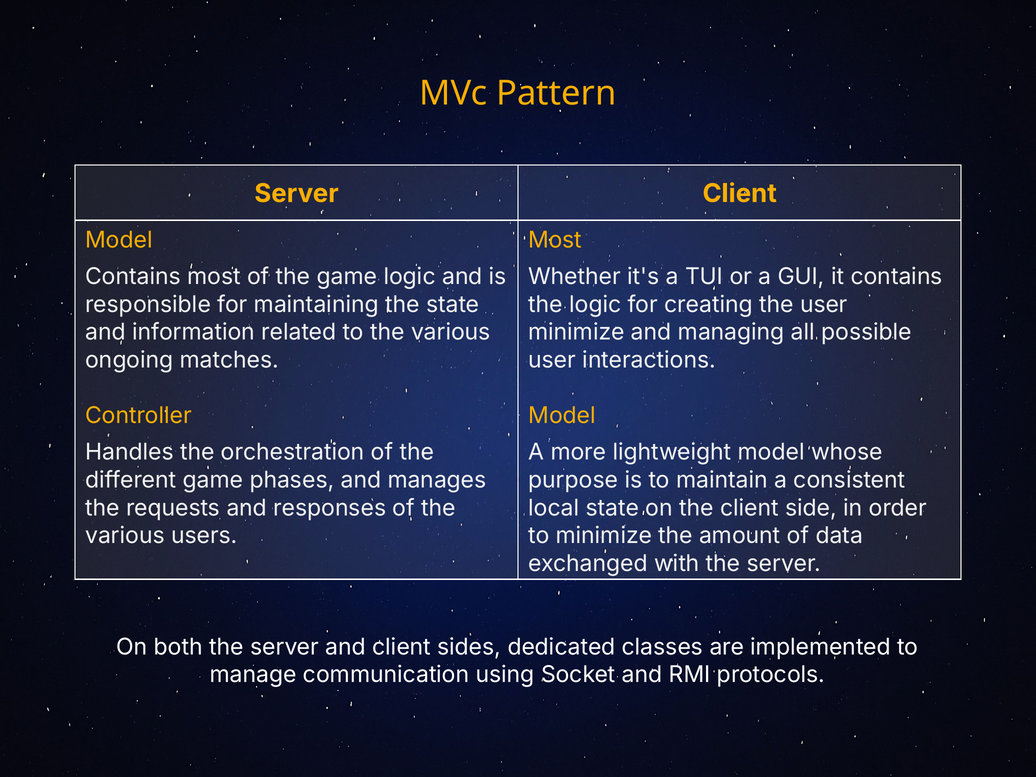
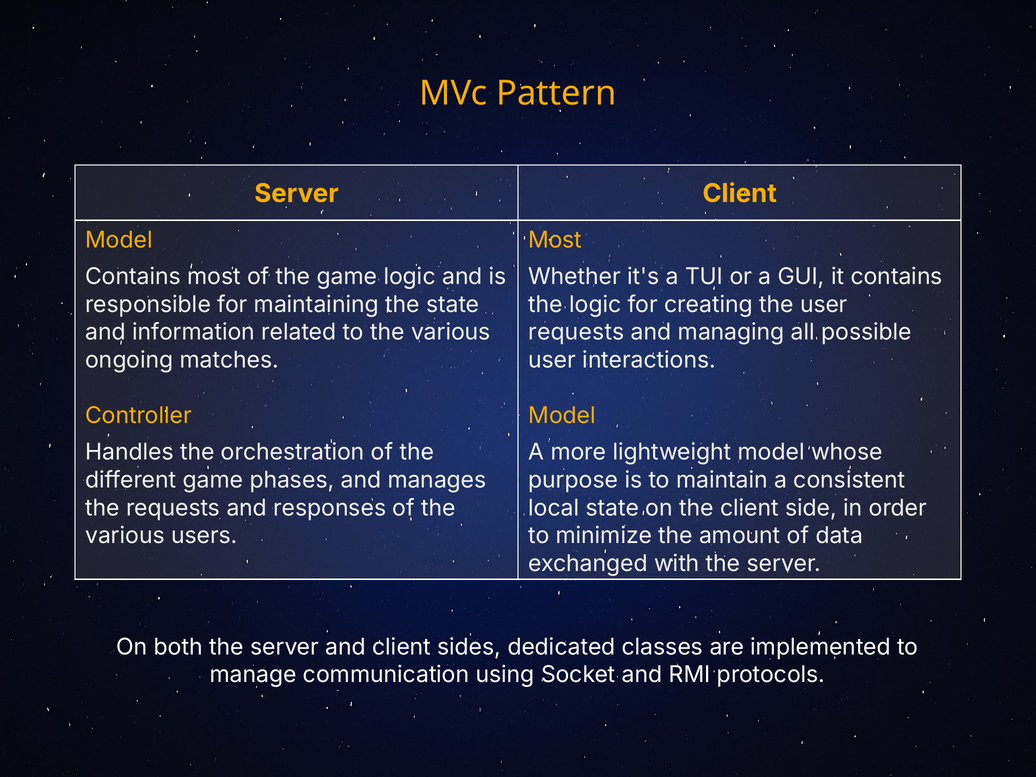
minimize: minimize -> requests (576, 332)
